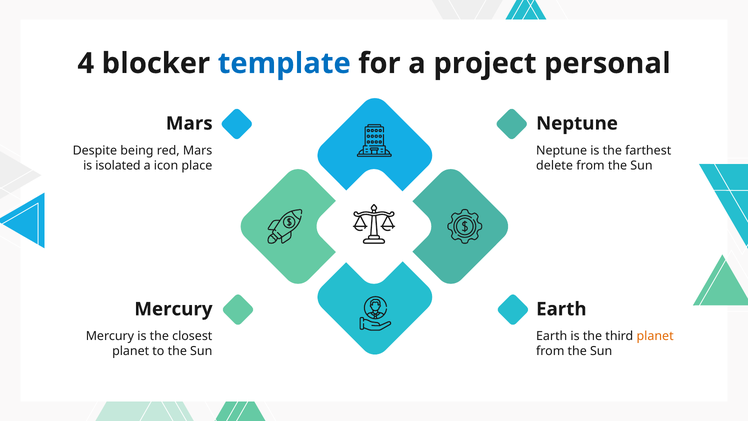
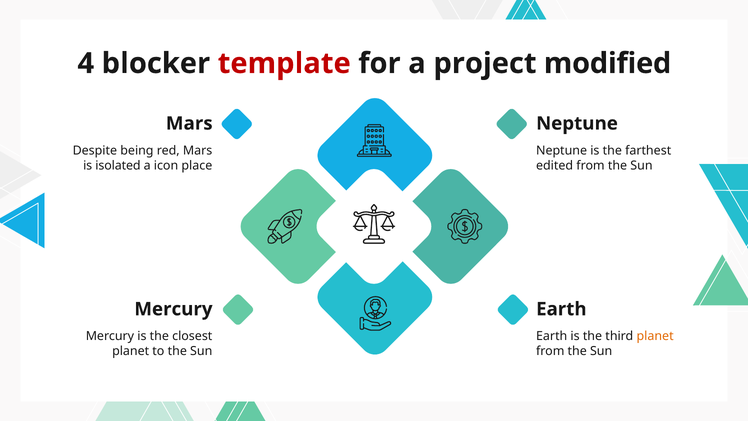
template colour: blue -> red (284, 63)
personal: personal -> modified (608, 63)
delete: delete -> edited (555, 165)
